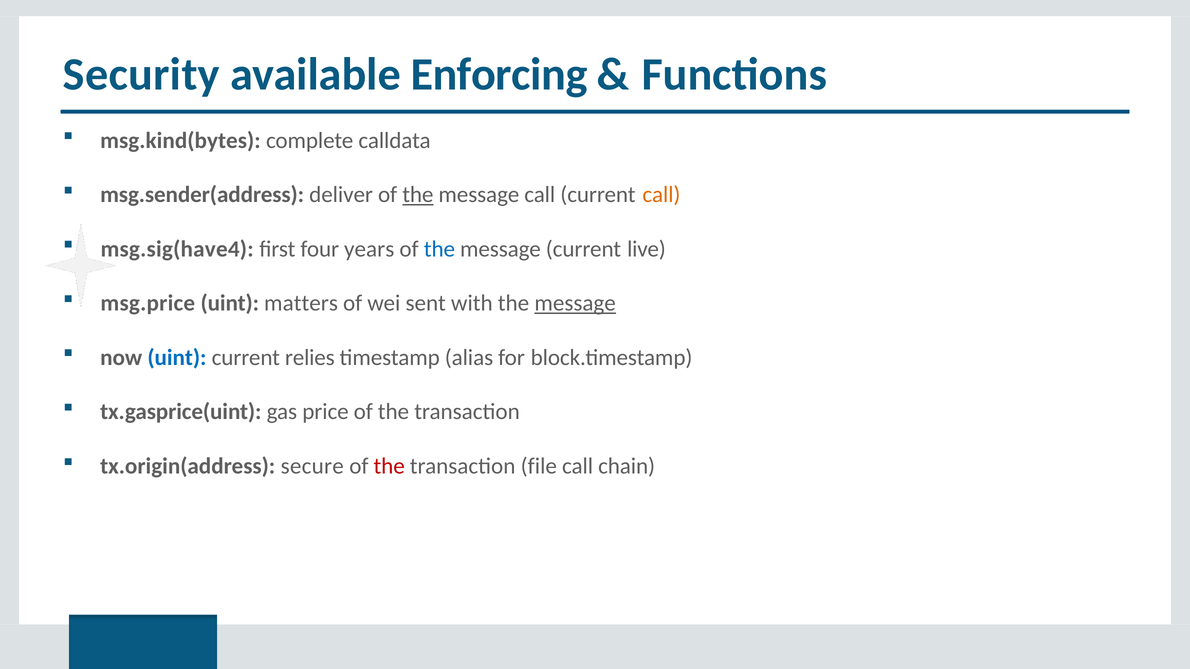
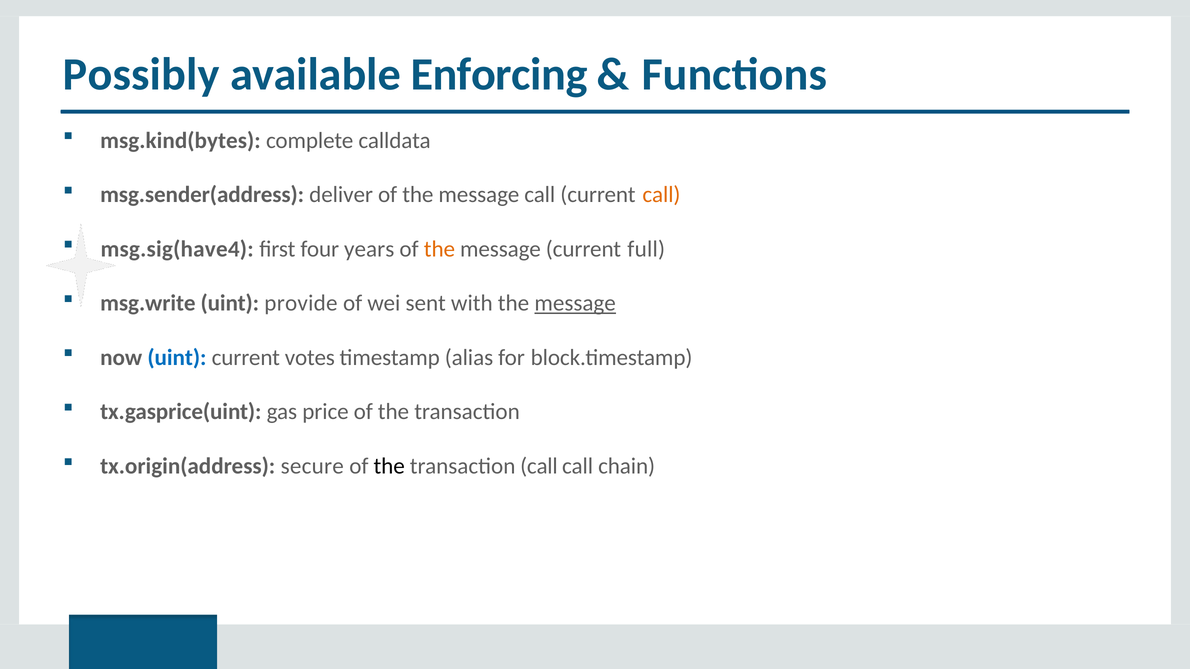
Security: Security -> Possibly (141, 75)
the underline: present -> none (418, 195)
the colour: blue -> orange (439, 249)
live: live -> full (646, 249)
msg.price: msg.price -> msg.write (148, 303)
matters: matters -> provide (301, 303)
relies: relies -> votes (310, 358)
the colour: red -> black (389, 466)
transaction file: file -> call (539, 466)
